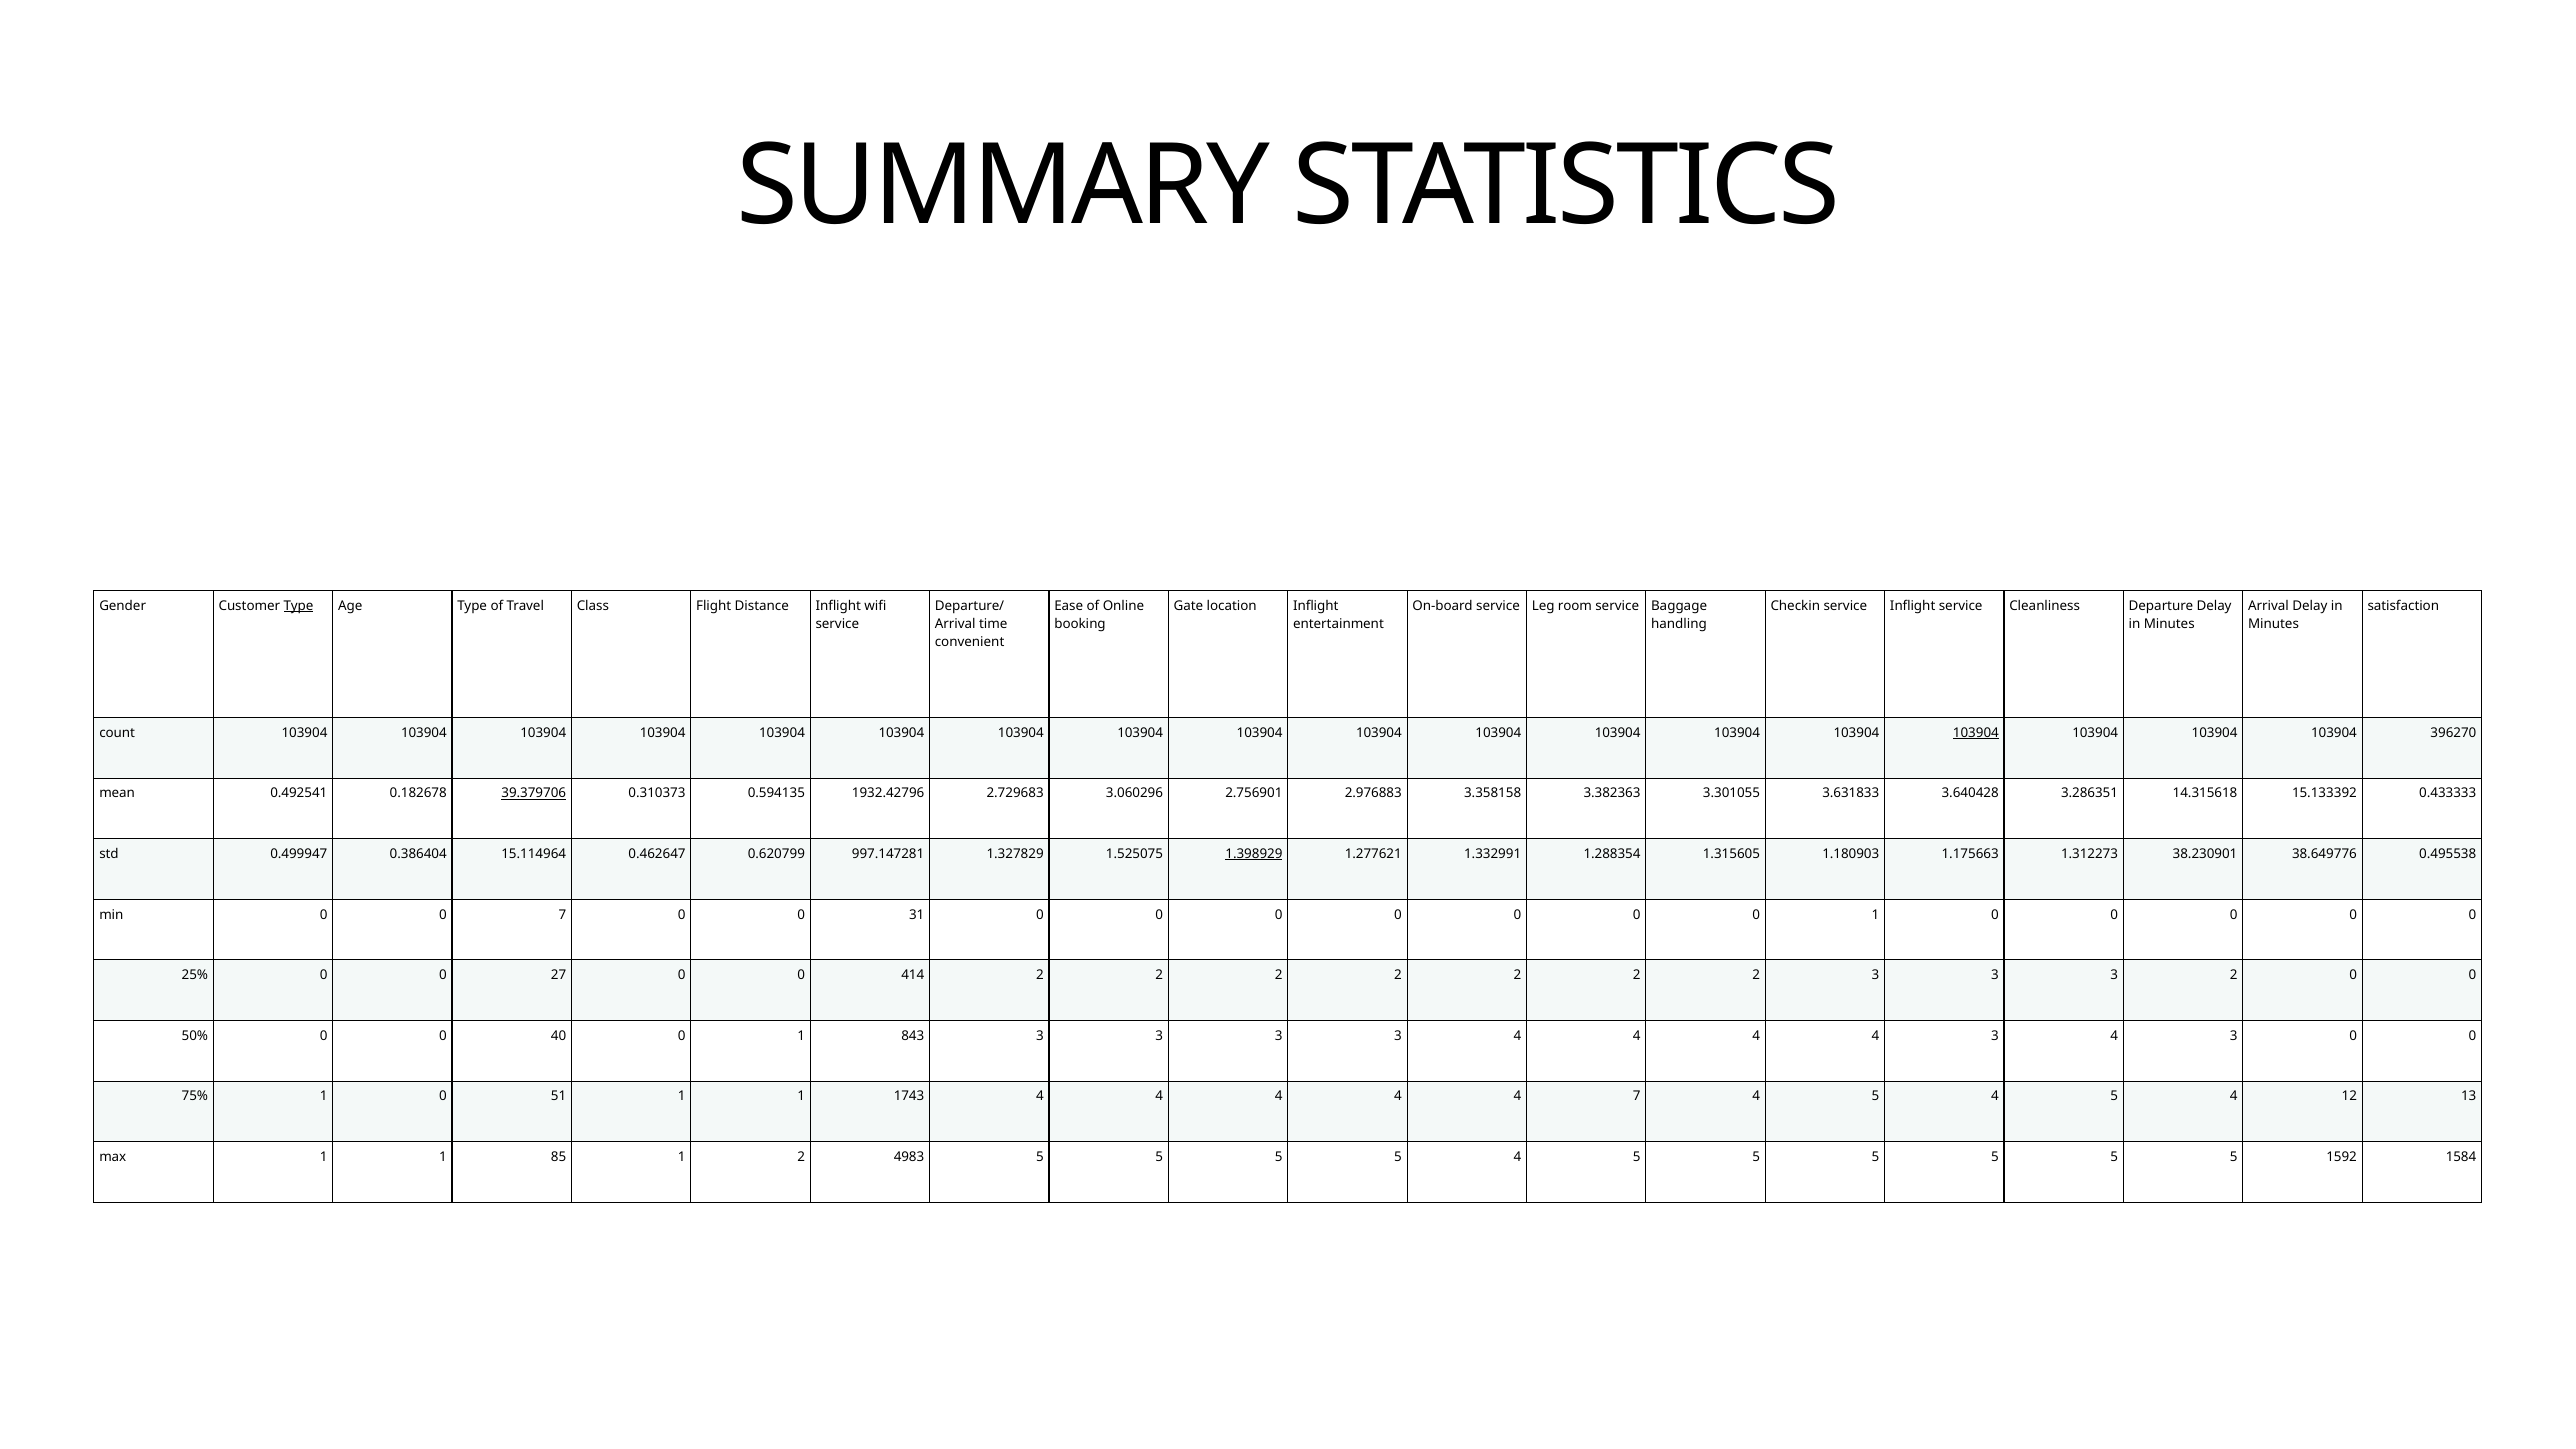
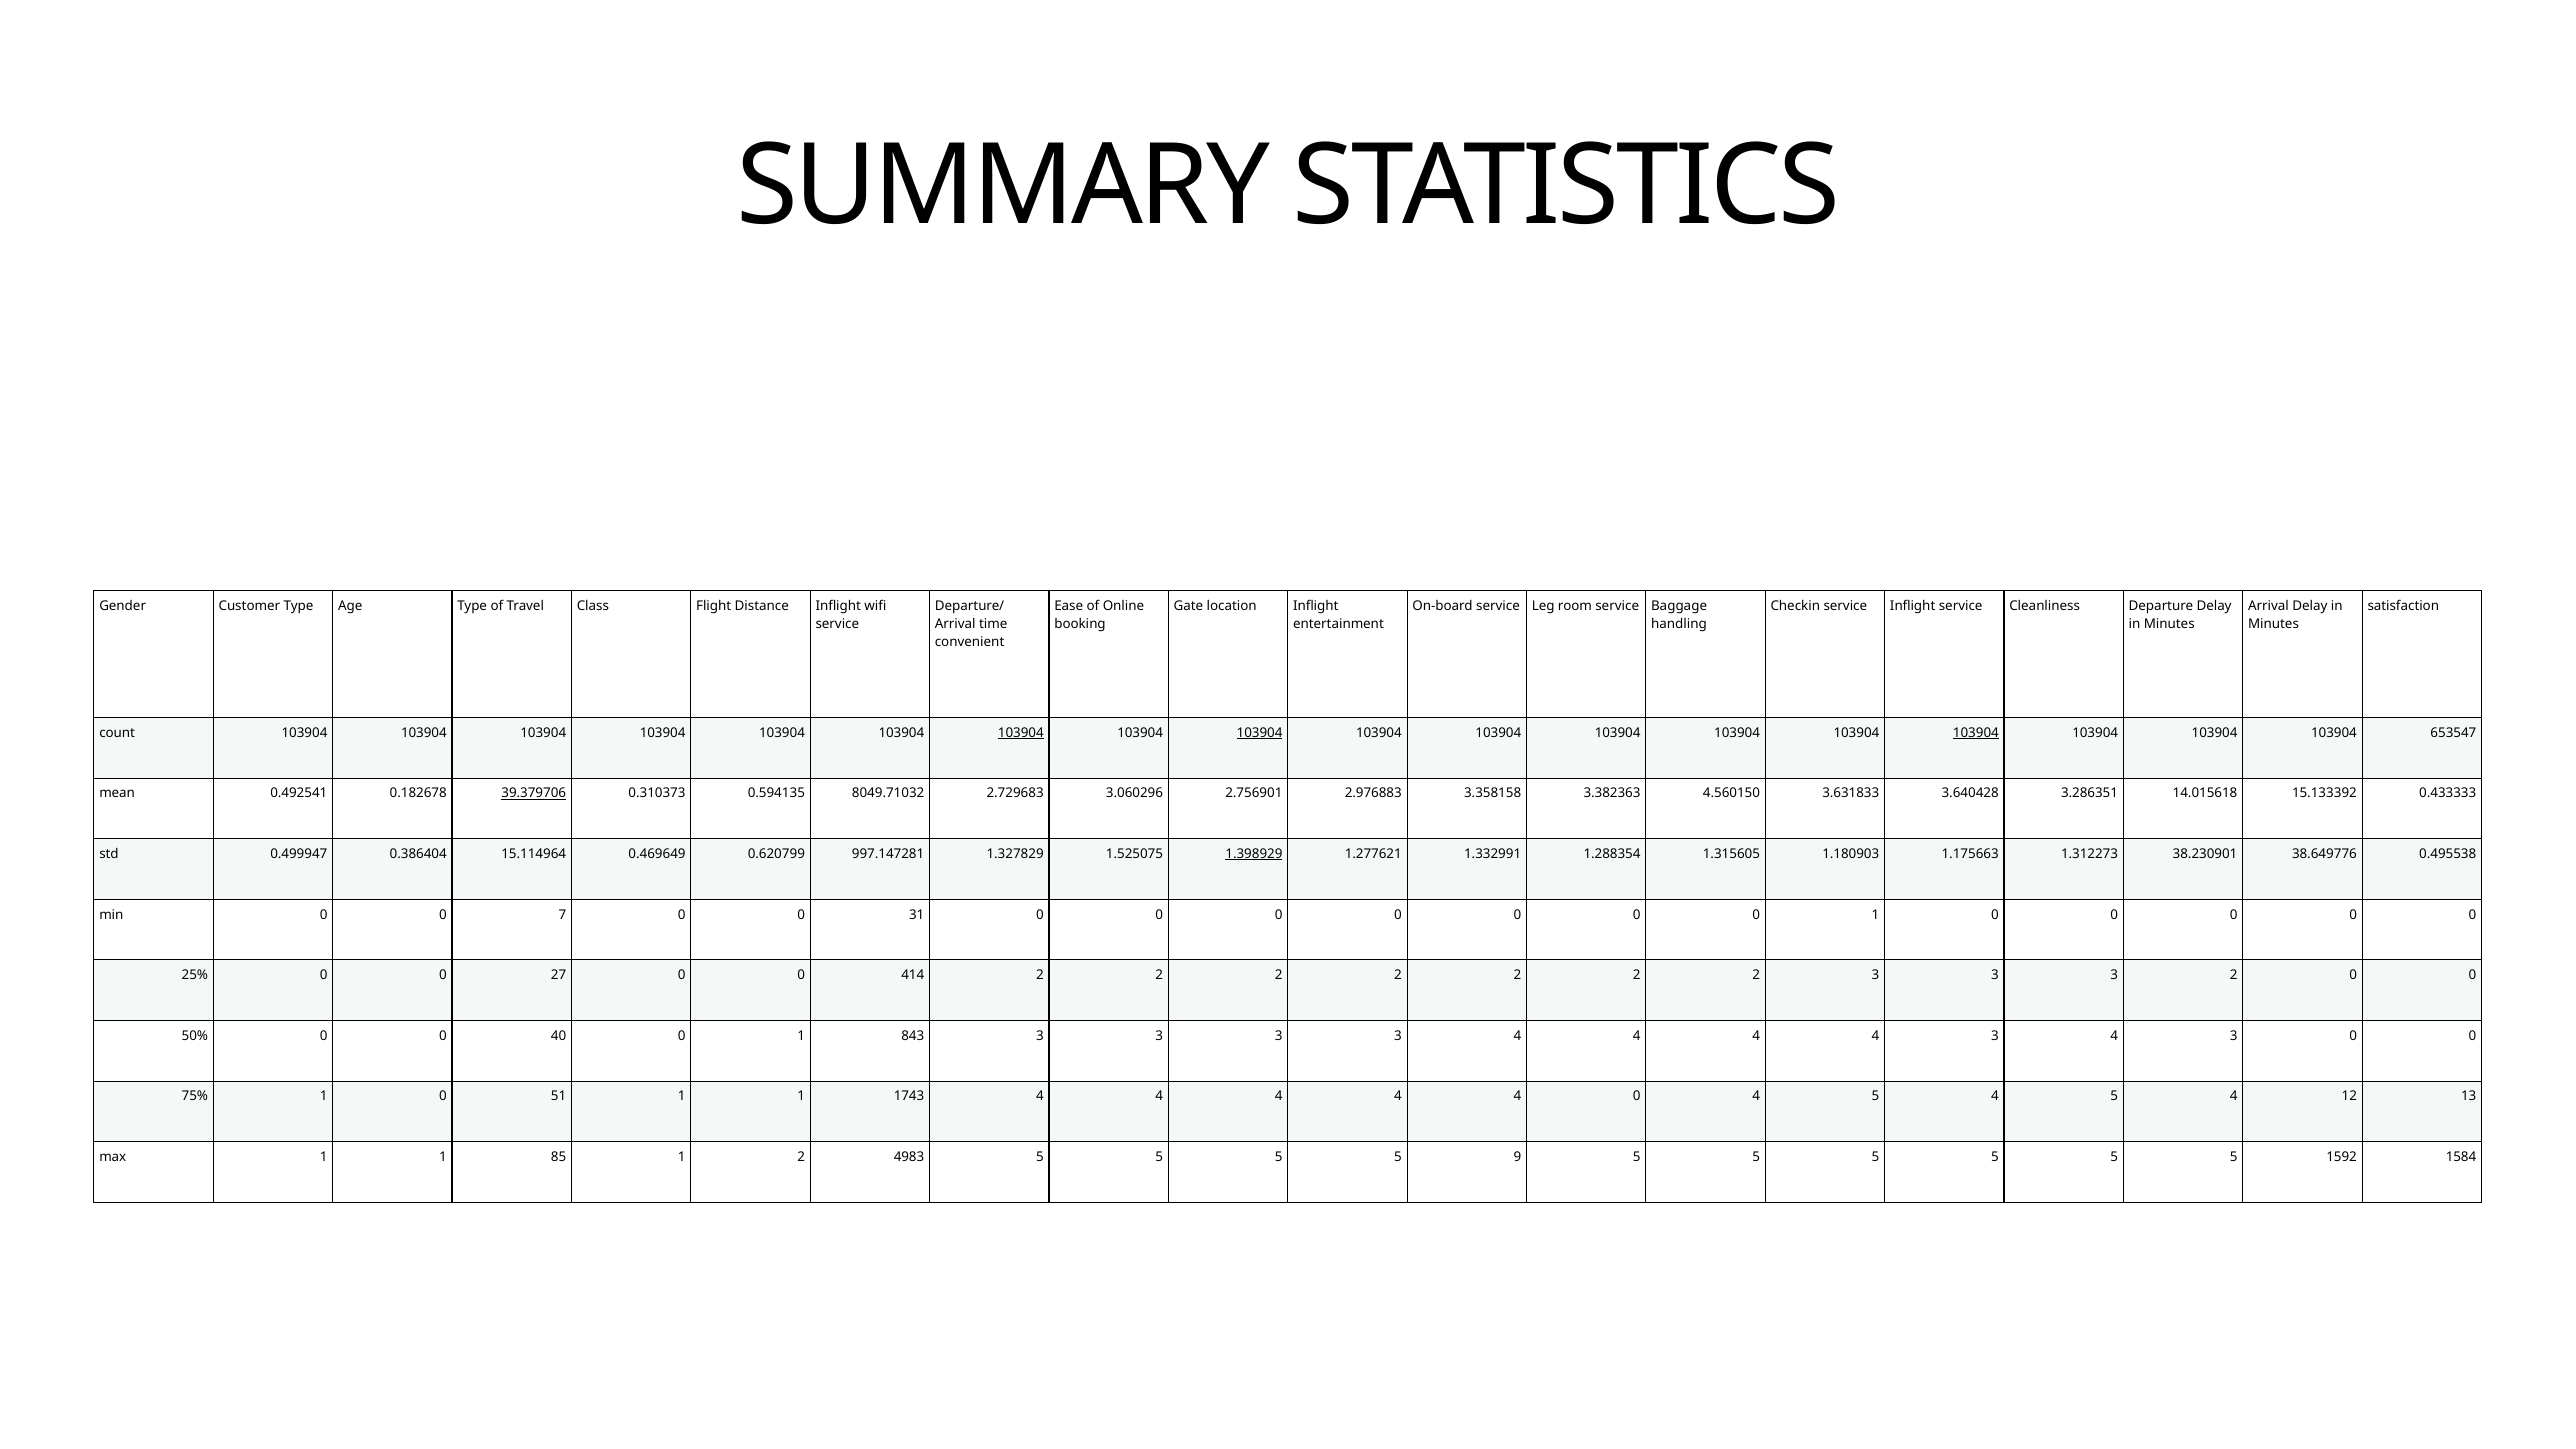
Type underline: present -> none (298, 606)
103904 underline: none -> present (1021, 733)
103904 underline: none -> present (1260, 733)
396270: 396270 -> 653547 (2453, 733)
1932.42796: 1932.42796 -> 8049.71032 (888, 793)
3.301055: 3.301055 -> 4.560150 (1731, 793)
14.315618: 14.315618 -> 14.015618 (2205, 793)
0.462647: 0.462647 -> 0.469649 (657, 854)
4 7: 7 -> 0 (1637, 1096)
5 5 4: 4 -> 9 (1517, 1157)
